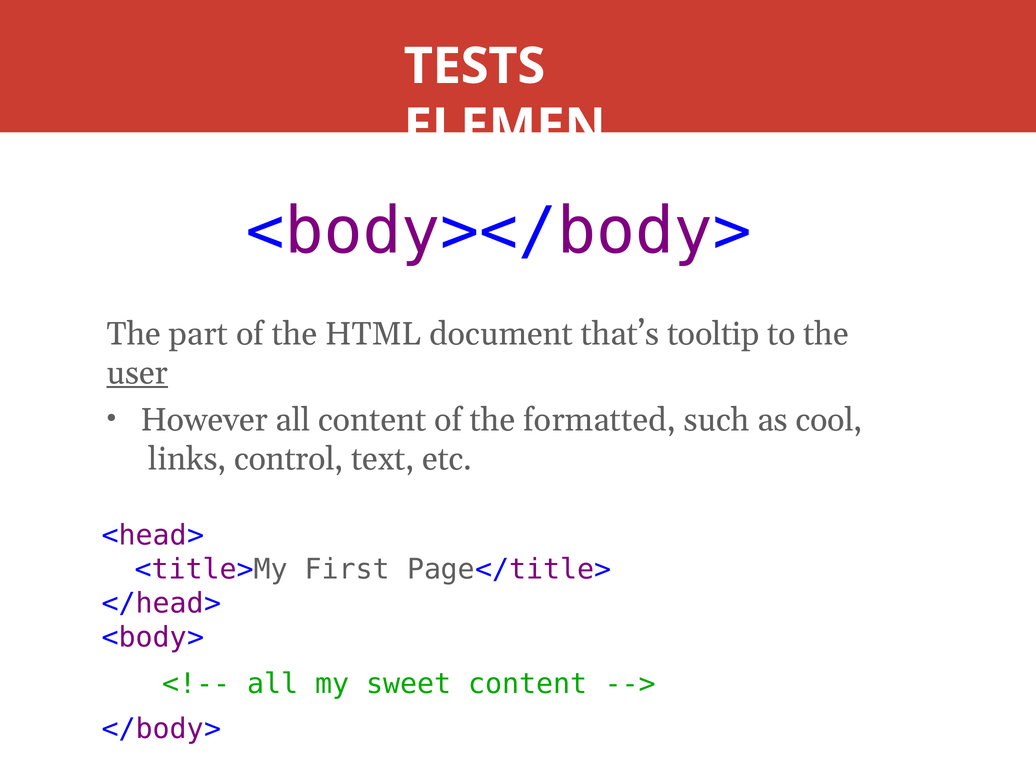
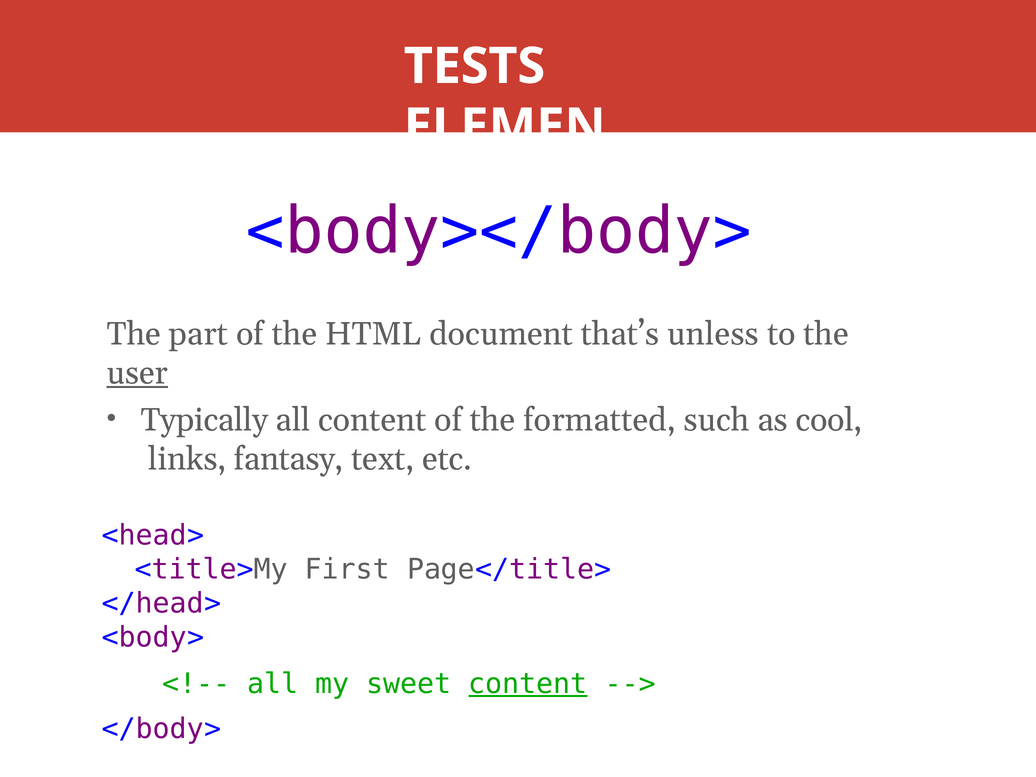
tooltip: tooltip -> unless (713, 334)
However: However -> Typically (204, 420)
control: control -> fantasy (289, 459)
content underline: none -> present (528, 684)
